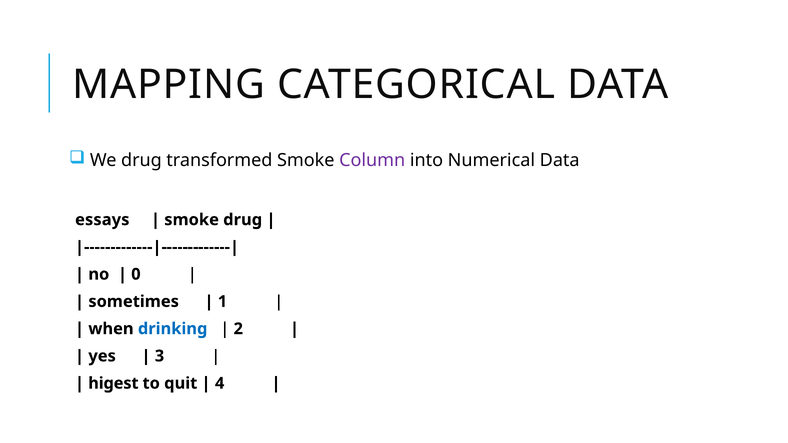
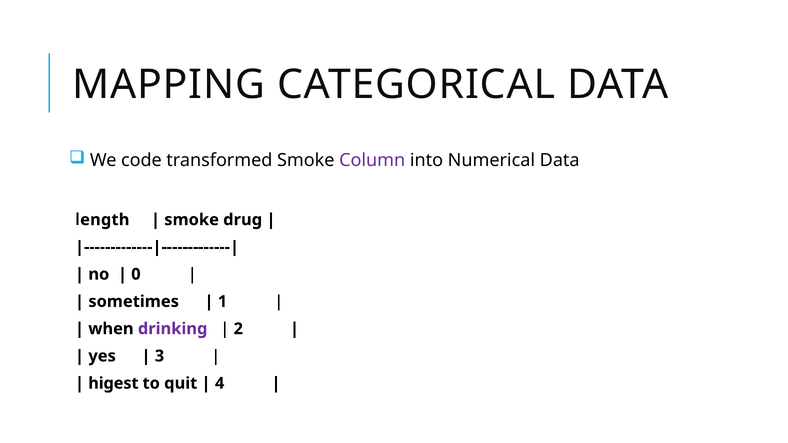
We drug: drug -> code (141, 160)
essays: essays -> length (102, 220)
drinking colour: blue -> purple (173, 329)
